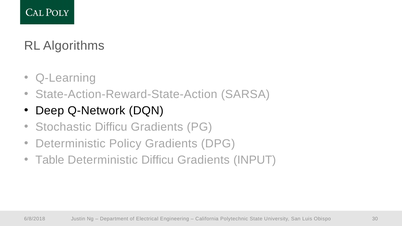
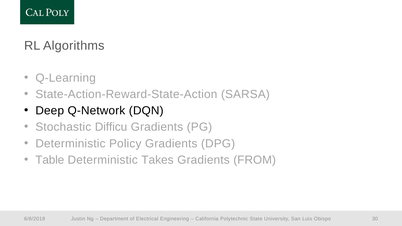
Deterministic Difficu: Difficu -> Takes (157, 160)
INPUT: INPUT -> FROM (255, 160)
